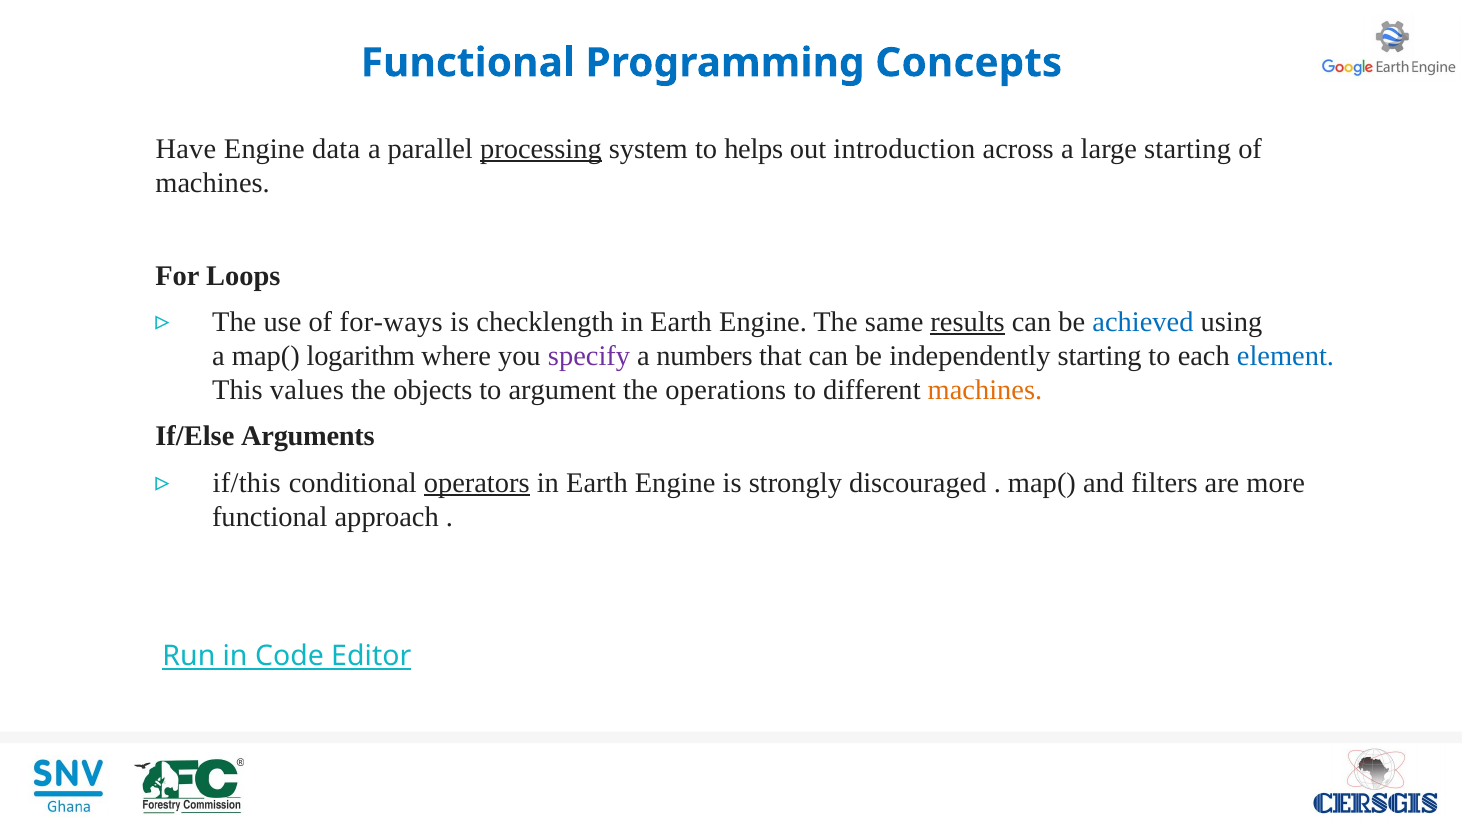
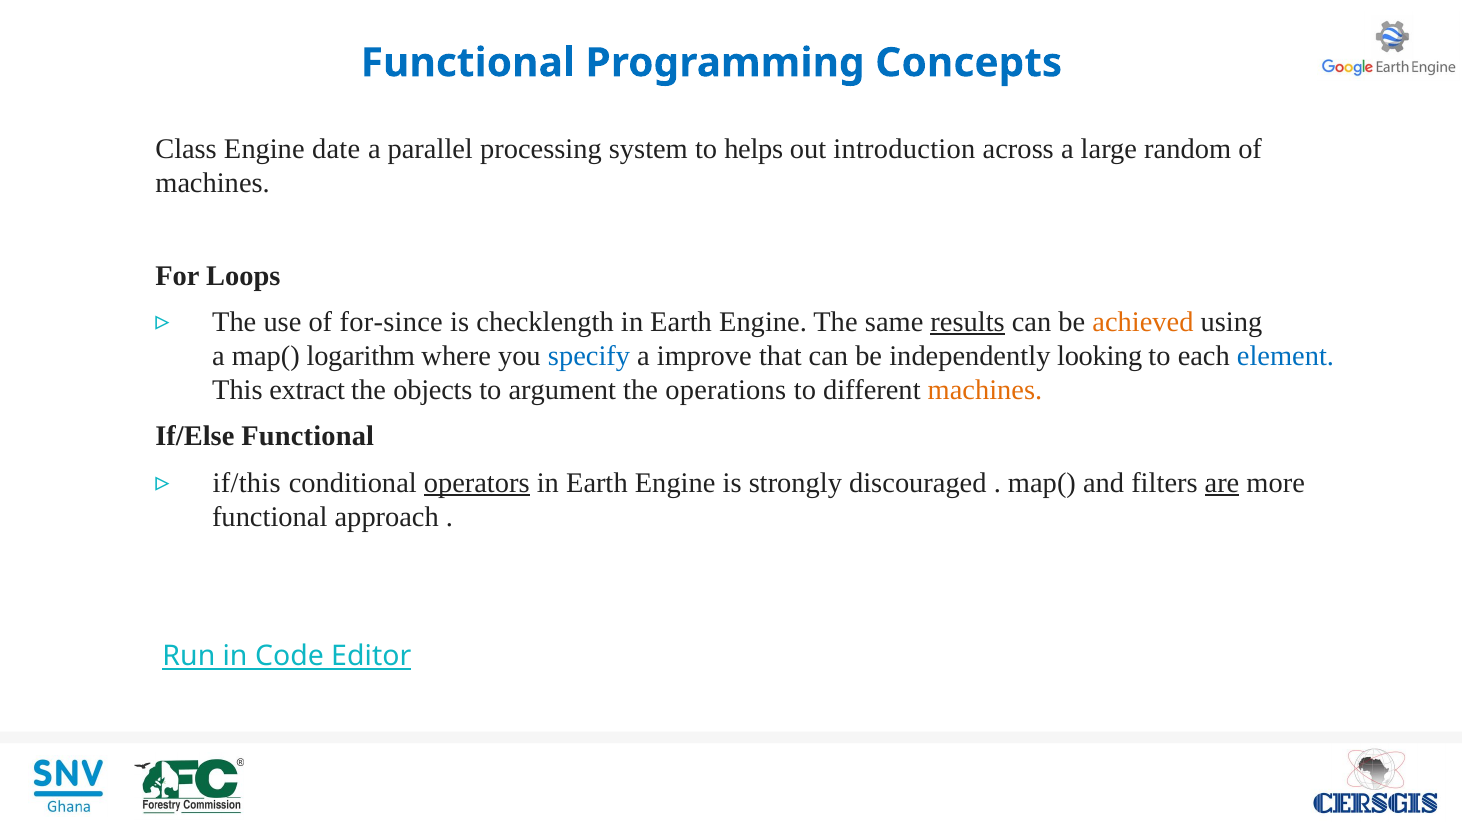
Have: Have -> Class (186, 149)
data: data -> date (336, 149)
processing underline: present -> none (541, 149)
large starting: starting -> random (1188, 149)
for-ways: for-ways -> for-since (391, 322)
achieved colour: blue -> orange (1143, 322)
specify colour: purple -> blue (589, 356)
numbers: numbers -> improve (704, 356)
independently starting: starting -> looking (1100, 356)
values: values -> extract (307, 390)
If/Else Arguments: Arguments -> Functional (308, 437)
are underline: none -> present (1222, 483)
